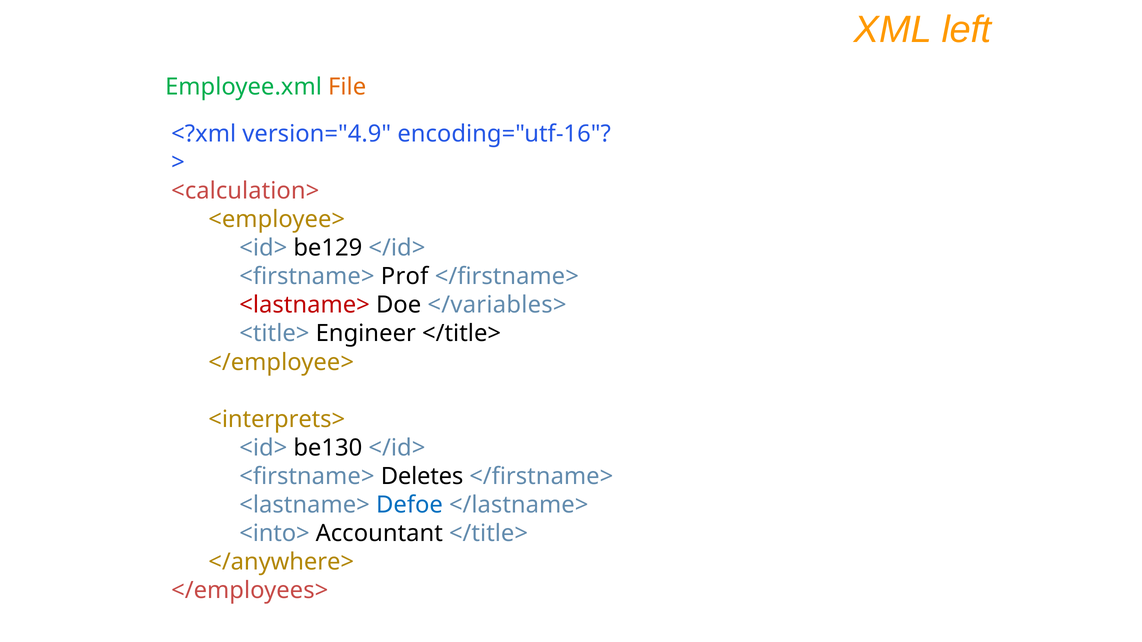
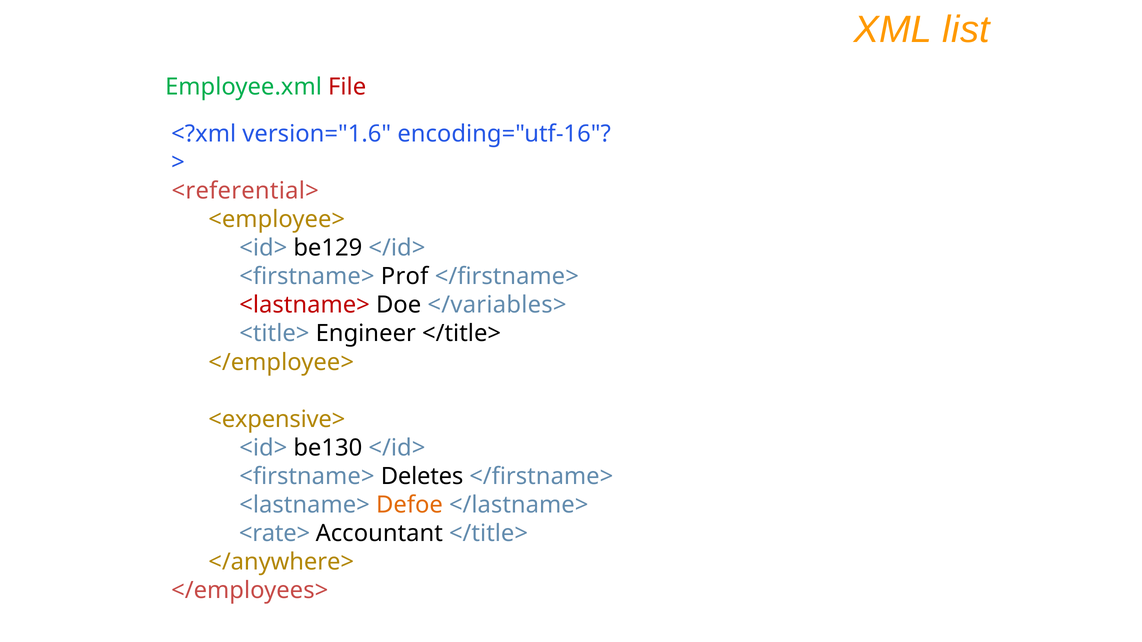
left: left -> list (966, 30)
File colour: orange -> red (347, 87)
version="4.9: version="4.9 -> version="1.6 (317, 134)
<calculation>: <calculation> -> <referential> (245, 191)
<interprets>: <interprets> -> <expensive> (277, 420)
Defoe colour: blue -> orange (409, 505)
<into>: <into> -> <rate> (275, 534)
